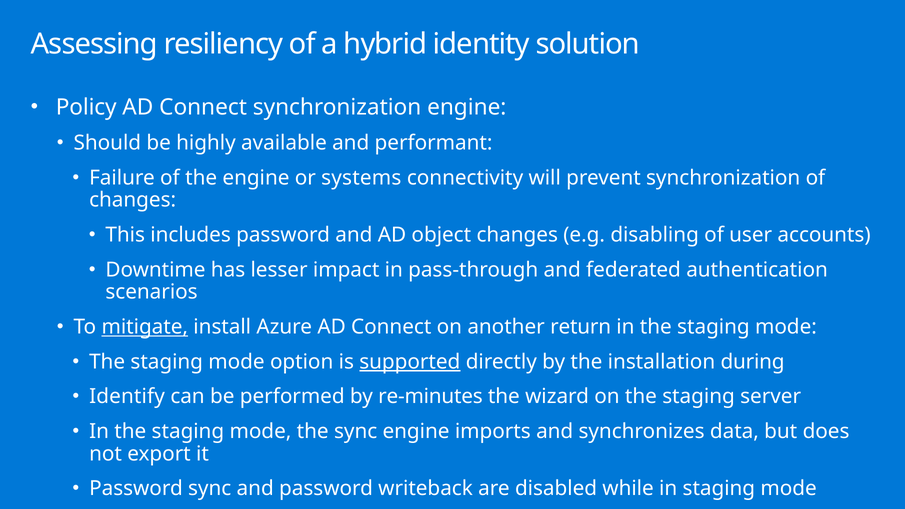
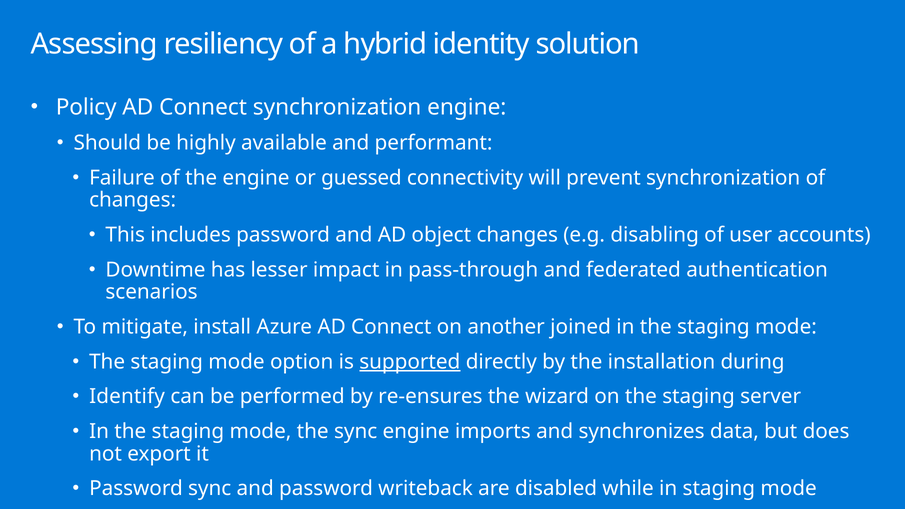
systems: systems -> guessed (361, 178)
mitigate underline: present -> none (145, 327)
return: return -> joined (581, 327)
re-minutes: re-minutes -> re-ensures (430, 397)
